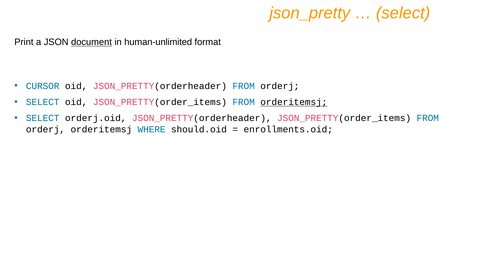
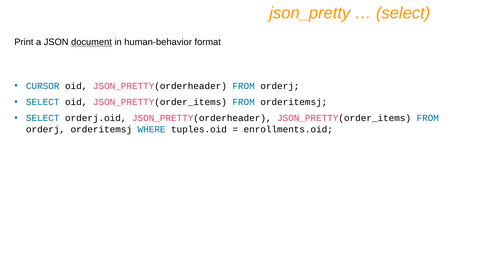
human-unlimited: human-unlimited -> human-behavior (158, 42)
orderitemsj underline: present -> none (294, 102)
should.oid: should.oid -> tuples.oid (199, 129)
